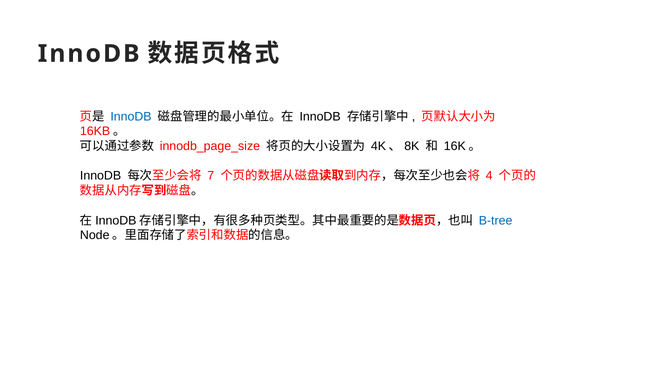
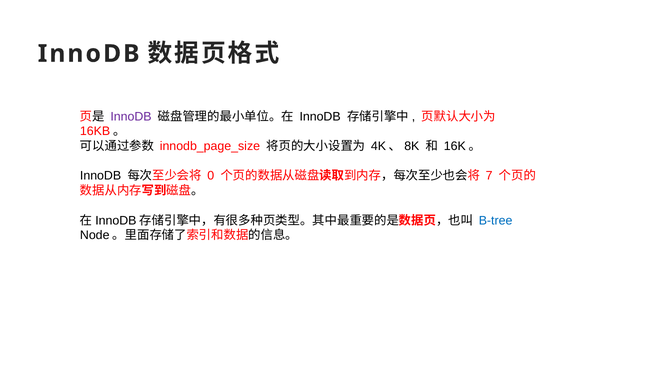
InnoDB colour: blue -> purple (131, 116)
7: 7 -> 0 (211, 176)
4: 4 -> 7 (489, 176)
